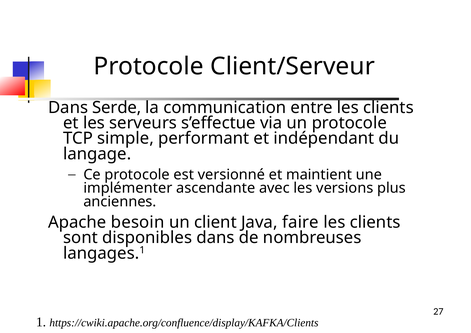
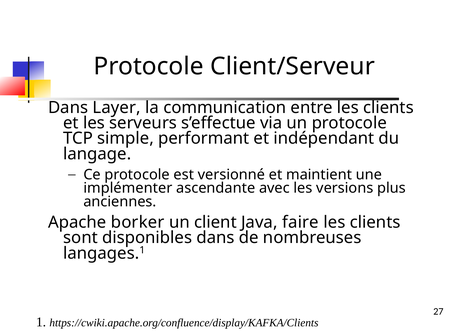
Serde: Serde -> Layer (117, 107)
besoin: besoin -> borker (138, 222)
